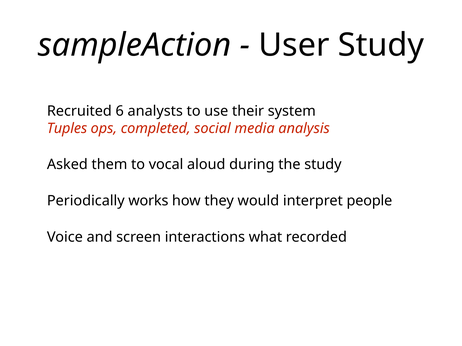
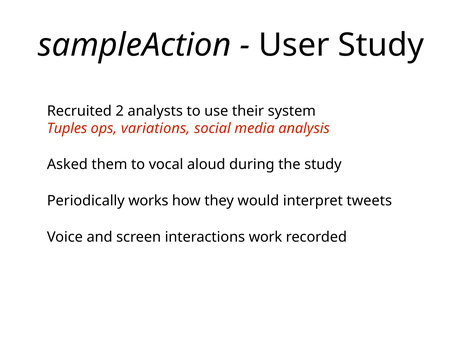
6: 6 -> 2 (120, 111)
completed: completed -> variations (156, 128)
people: people -> tweets (369, 201)
what: what -> work (265, 237)
